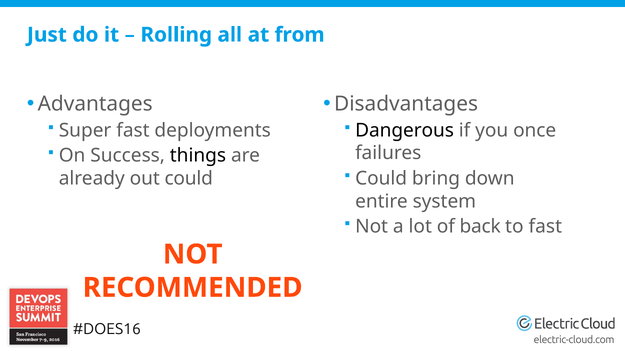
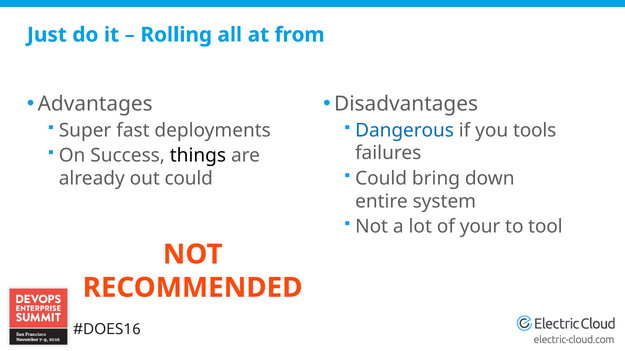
Dangerous colour: black -> blue (405, 130)
once: once -> tools (535, 130)
back: back -> your (480, 227)
to fast: fast -> tool (545, 227)
